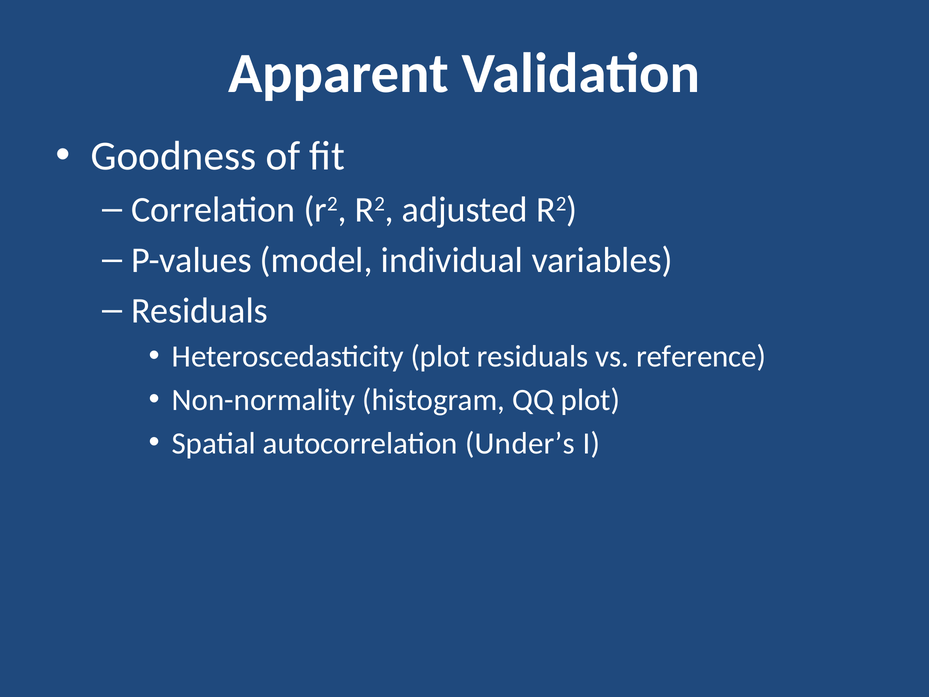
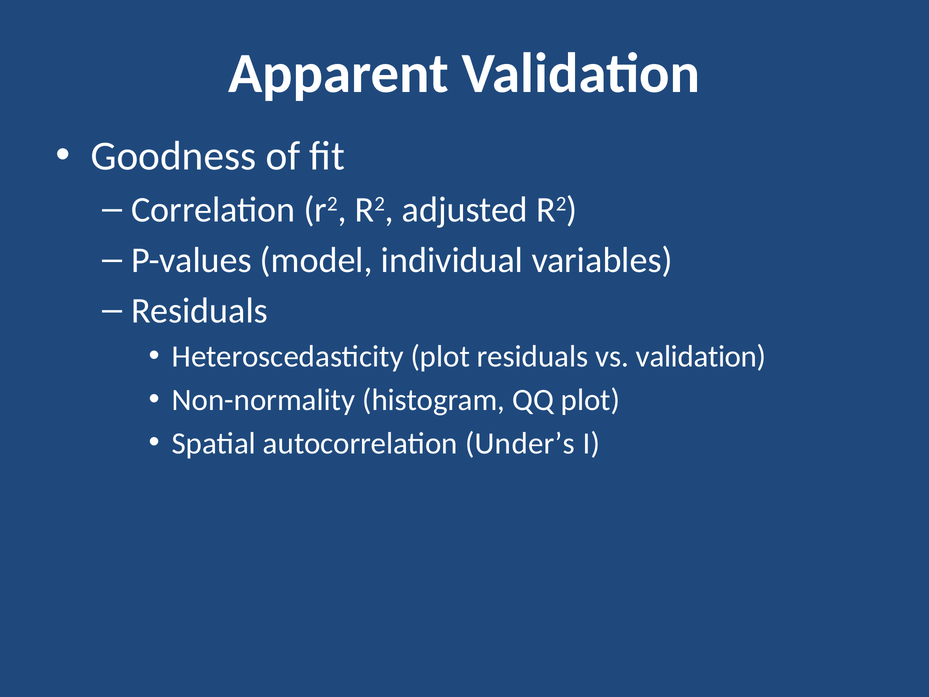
vs reference: reference -> validation (701, 357)
